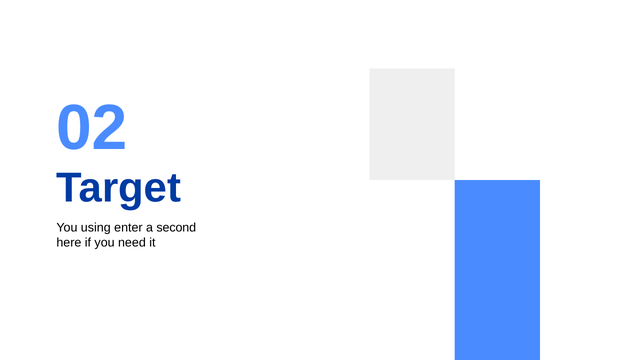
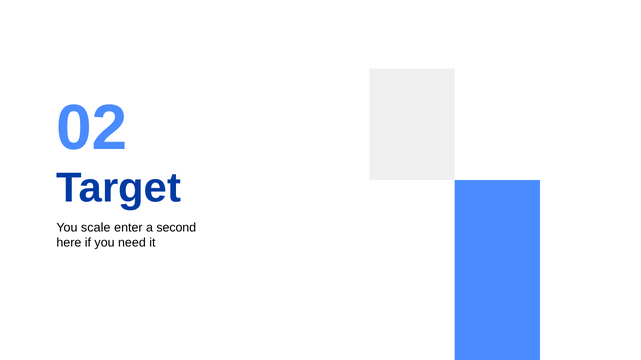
using: using -> scale (96, 228)
